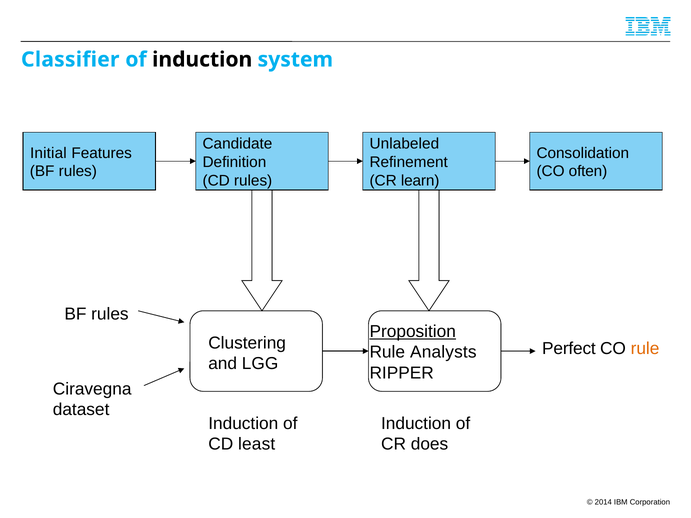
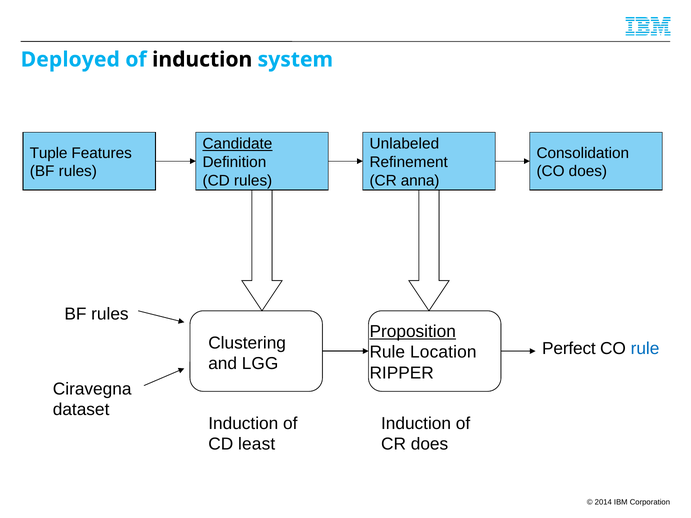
Classifier: Classifier -> Deployed (70, 60)
Candidate underline: none -> present (237, 144)
Initial: Initial -> Tuple (49, 153)
CO often: often -> does (588, 171)
learn: learn -> anna (420, 181)
rule colour: orange -> blue (645, 349)
Analysts: Analysts -> Location (443, 352)
